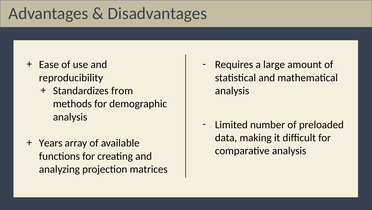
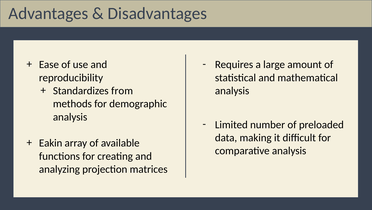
Years: Years -> Eakin (51, 143)
